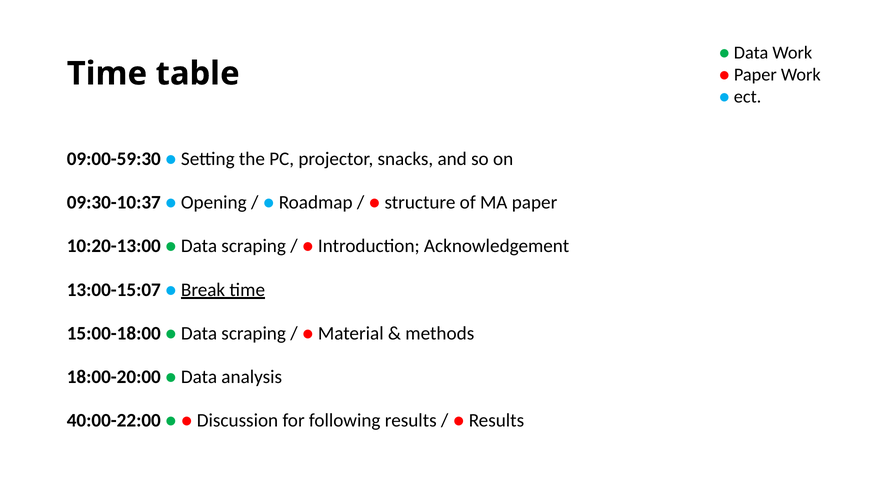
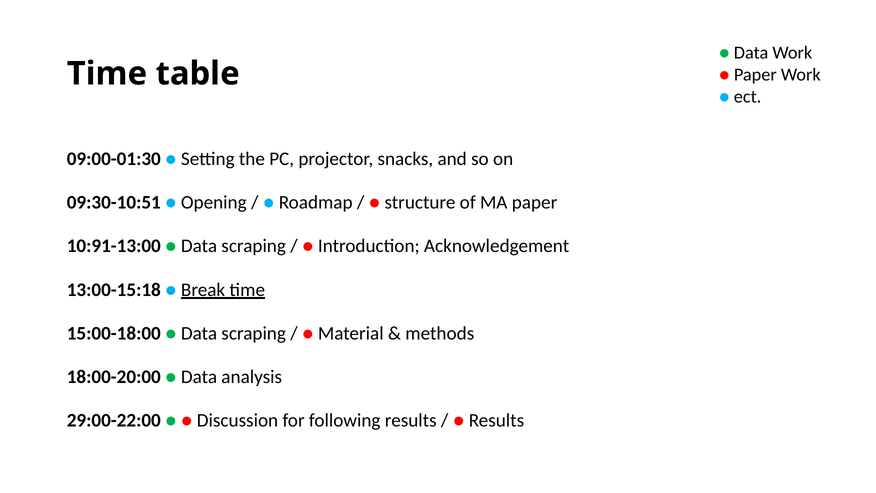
09:00-59:30: 09:00-59:30 -> 09:00-01:30 (114, 159)
09:30-10:37: 09:30-10:37 -> 09:30-10:51 (114, 202)
10:20-13:00: 10:20-13:00 -> 10:91-13:00 (114, 246)
13:00-15:07: 13:00-15:07 -> 13:00-15:18 (114, 290)
40:00-22:00: 40:00-22:00 -> 29:00-22:00 (114, 420)
